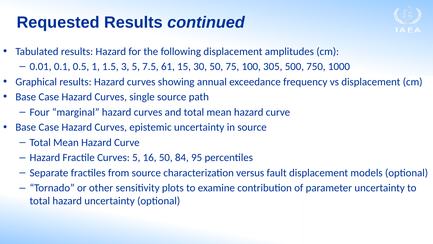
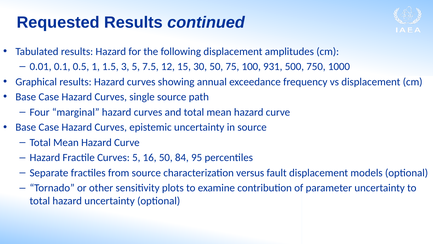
61: 61 -> 12 (168, 67)
305: 305 -> 931 (273, 67)
